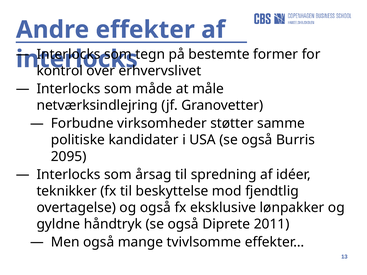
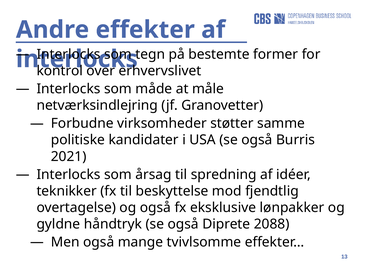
2095: 2095 -> 2021 (69, 157)
2011: 2011 -> 2088 (272, 224)
